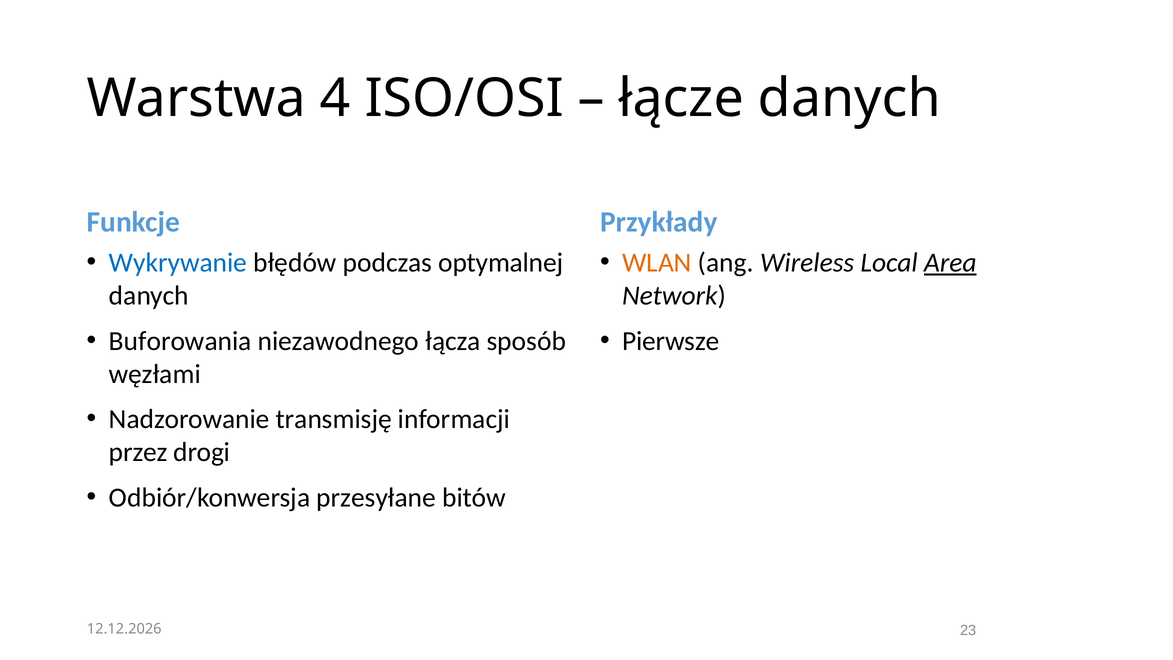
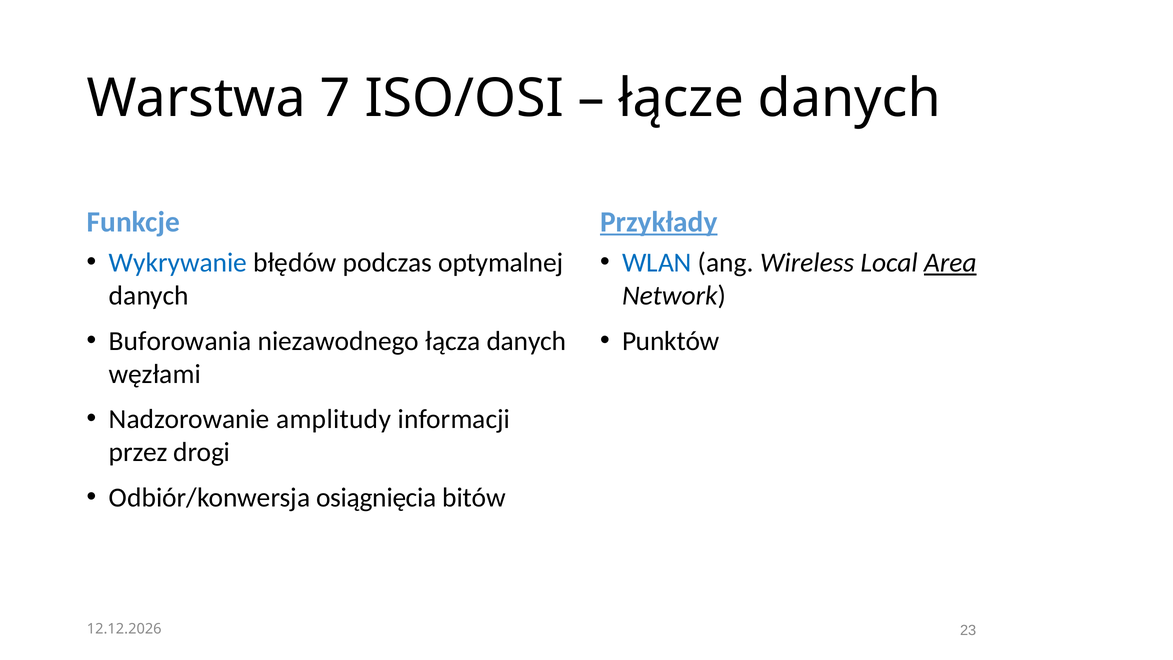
4: 4 -> 7 (335, 99)
Przykłady underline: none -> present (659, 222)
WLAN colour: orange -> blue (657, 263)
łącza sposób: sposób -> danych (526, 341)
Pierwsze: Pierwsze -> Punktów (671, 341)
transmisję: transmisję -> amplitudy (334, 419)
przesyłane: przesyłane -> osiągnięcia (376, 497)
